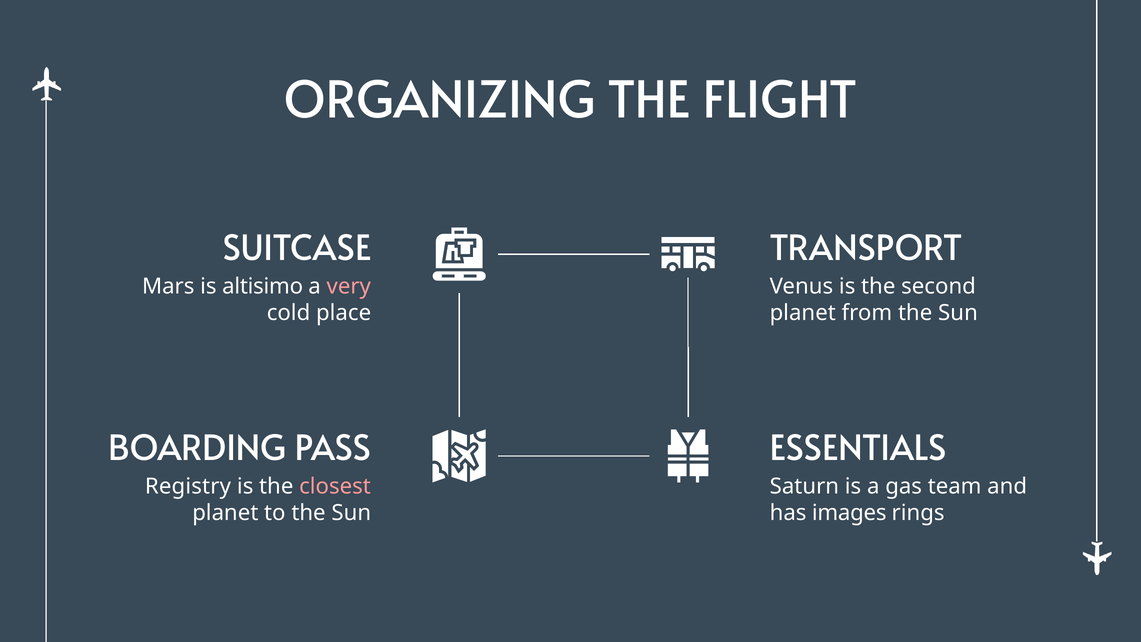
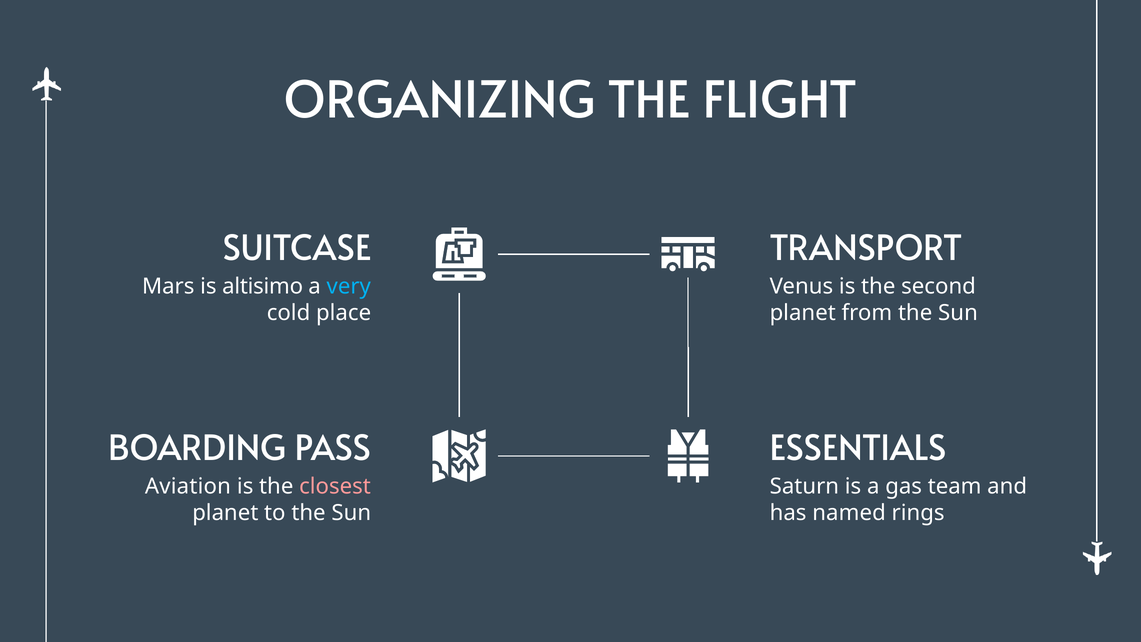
very colour: pink -> light blue (349, 286)
Registry: Registry -> Aviation (188, 486)
images: images -> named (849, 513)
